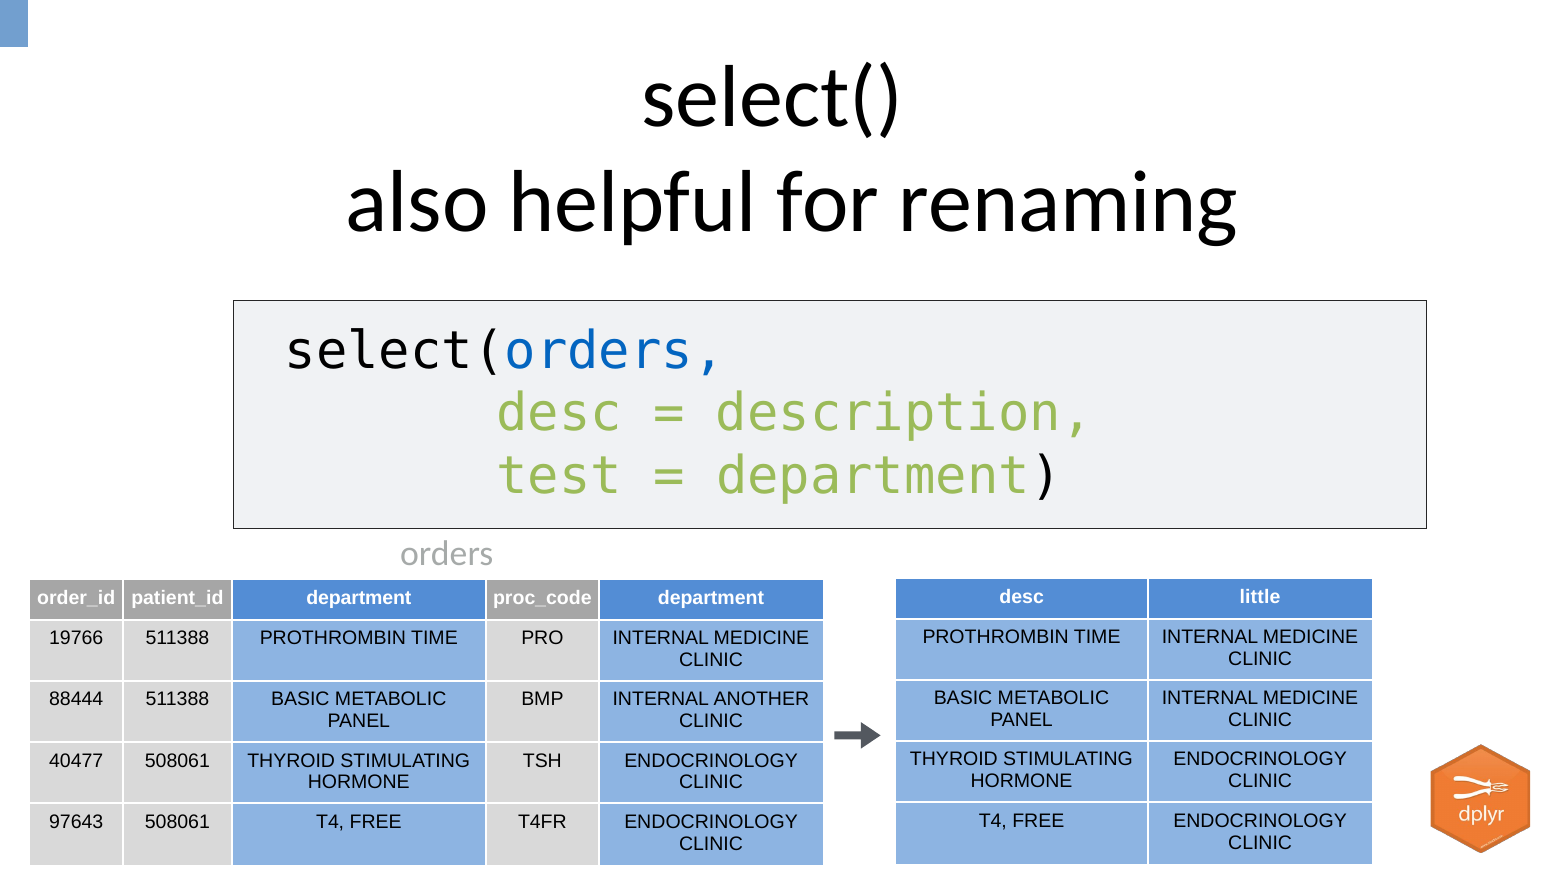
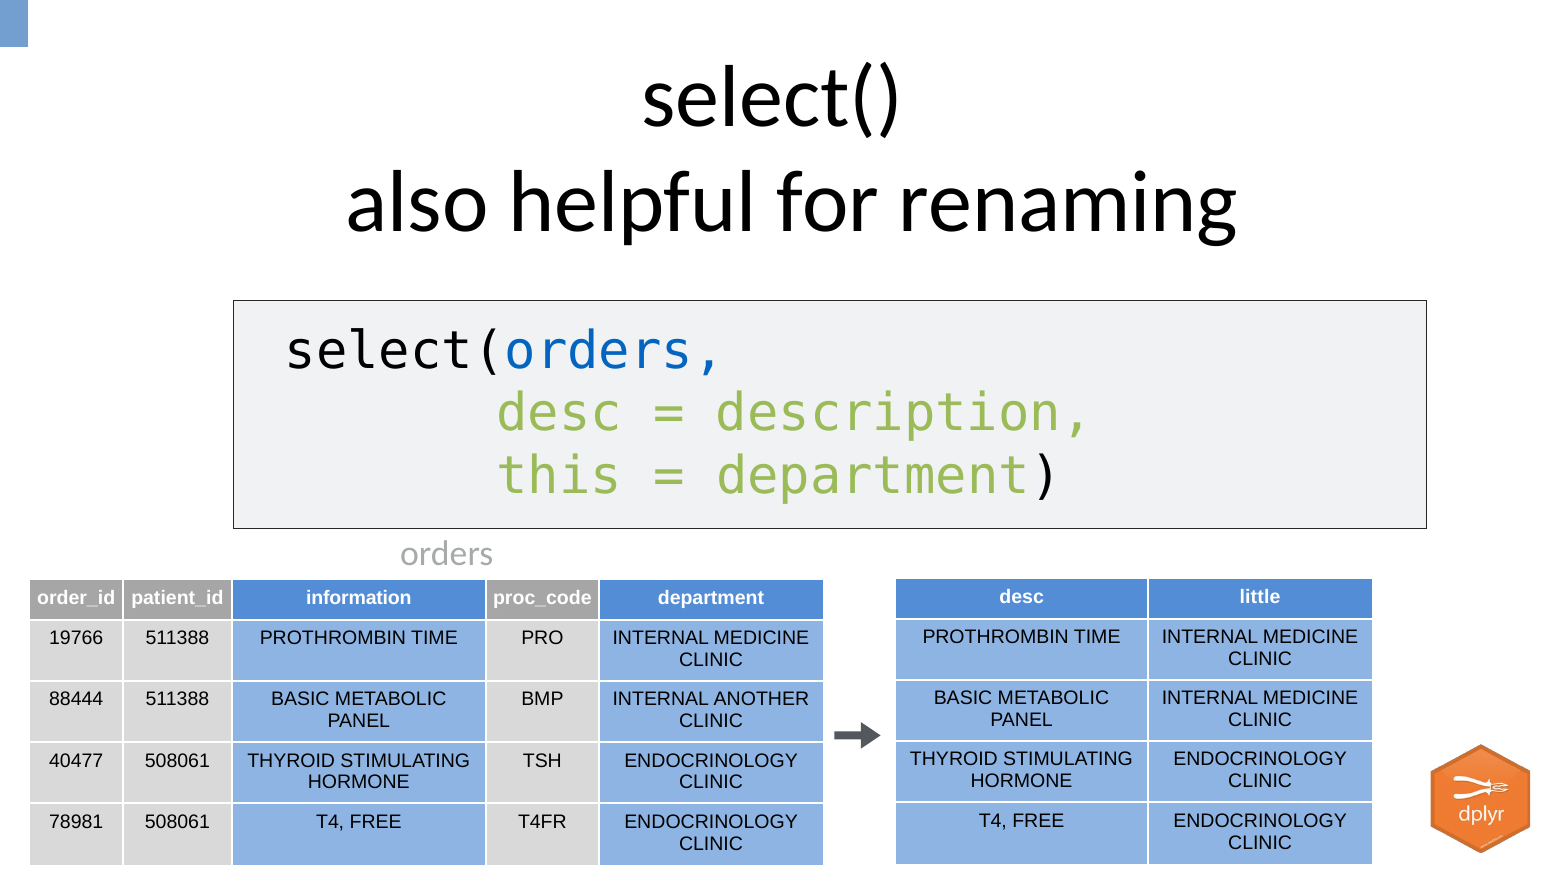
test: test -> this (559, 476)
department: department -> information (359, 598)
97643: 97643 -> 78981 (76, 822)
